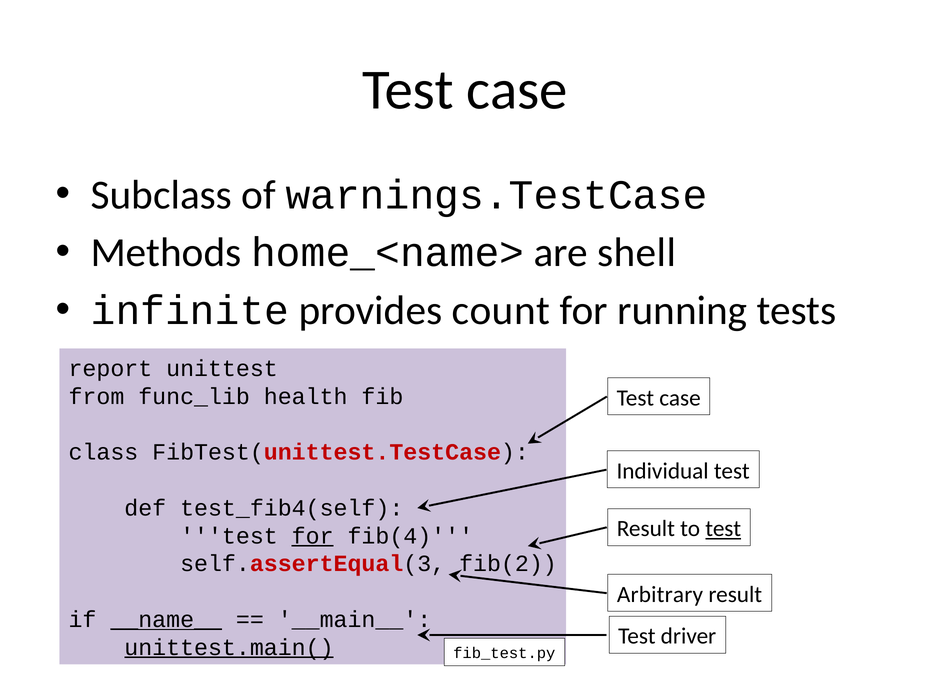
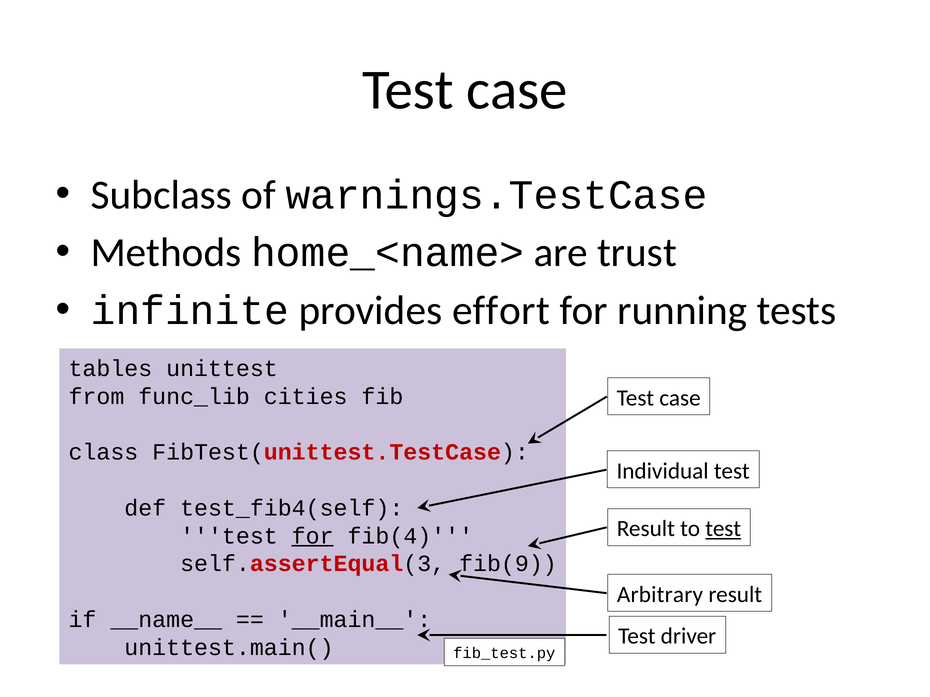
shell: shell -> trust (637, 253)
count: count -> effort (501, 311)
report: report -> tables (110, 369)
health: health -> cities (306, 397)
fib(2: fib(2 -> fib(9 (508, 564)
__name__ underline: present -> none (166, 620)
unittest.main( underline: present -> none (229, 648)
